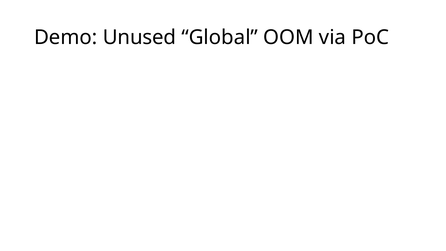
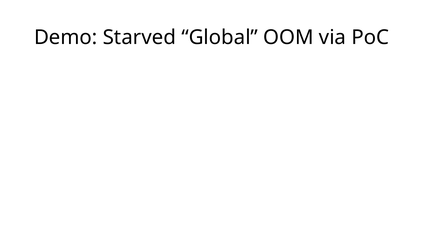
Unused: Unused -> Starved (139, 37)
